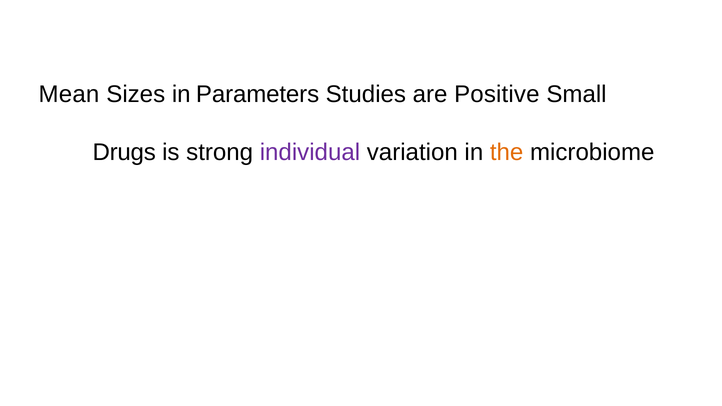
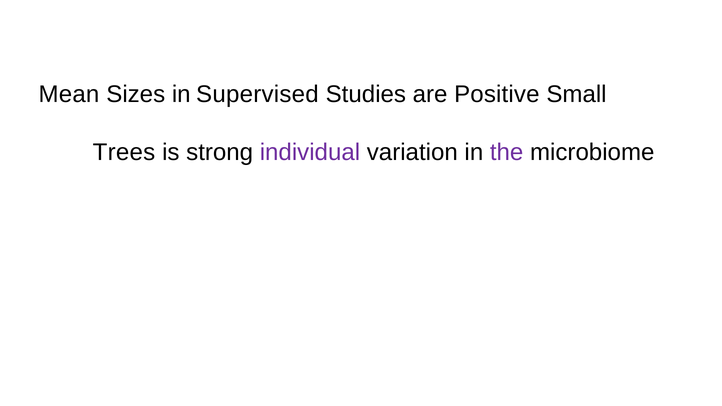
Parameters: Parameters -> Supervised (257, 95)
Drugs: Drugs -> Trees (124, 152)
the colour: orange -> purple (507, 152)
